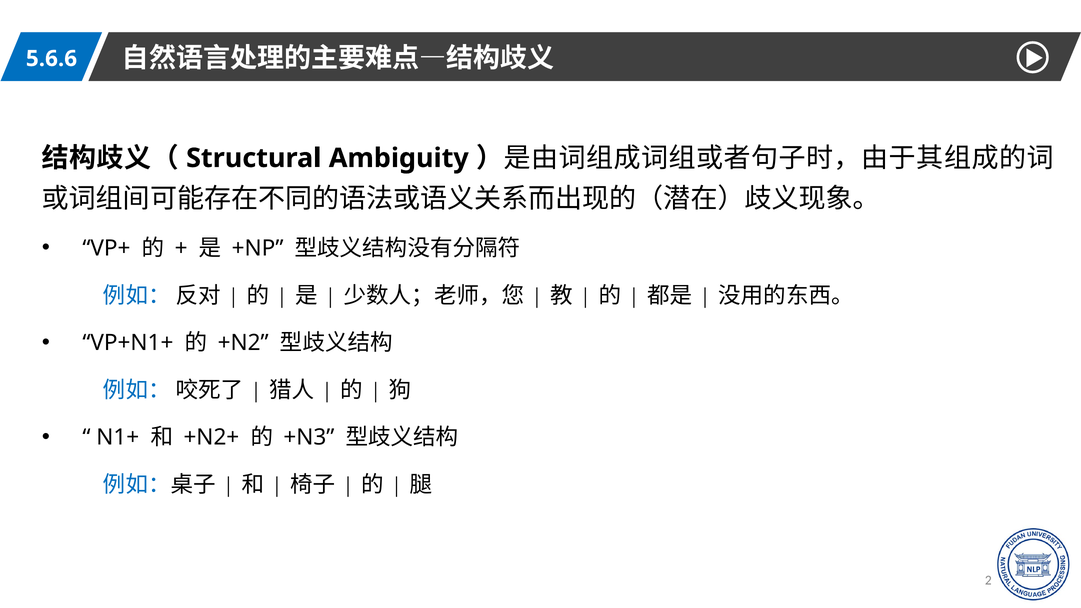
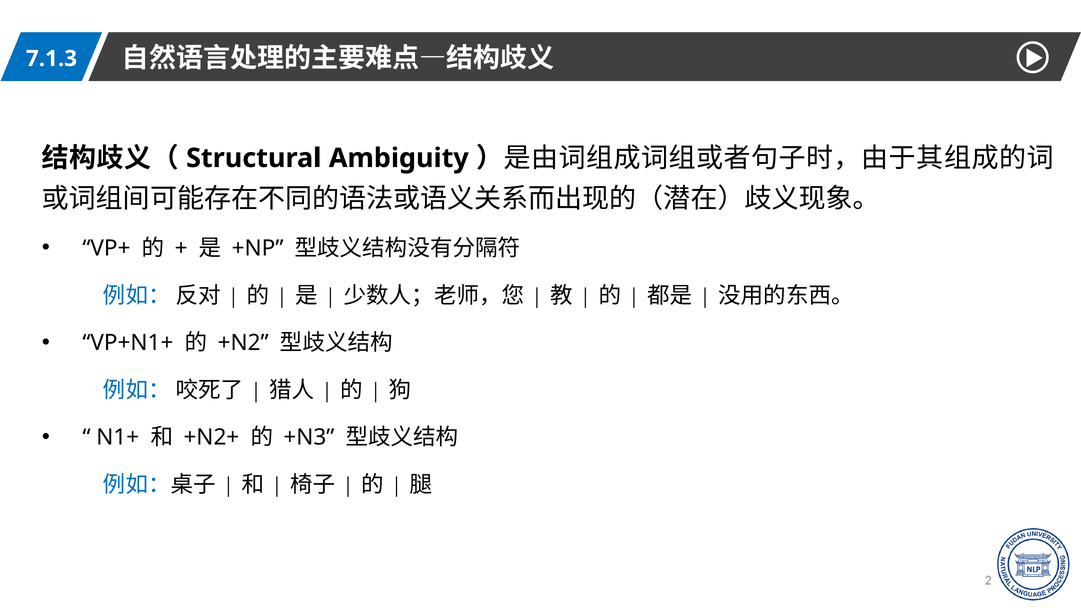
5.6.6: 5.6.6 -> 7.1.3 (51, 59)
